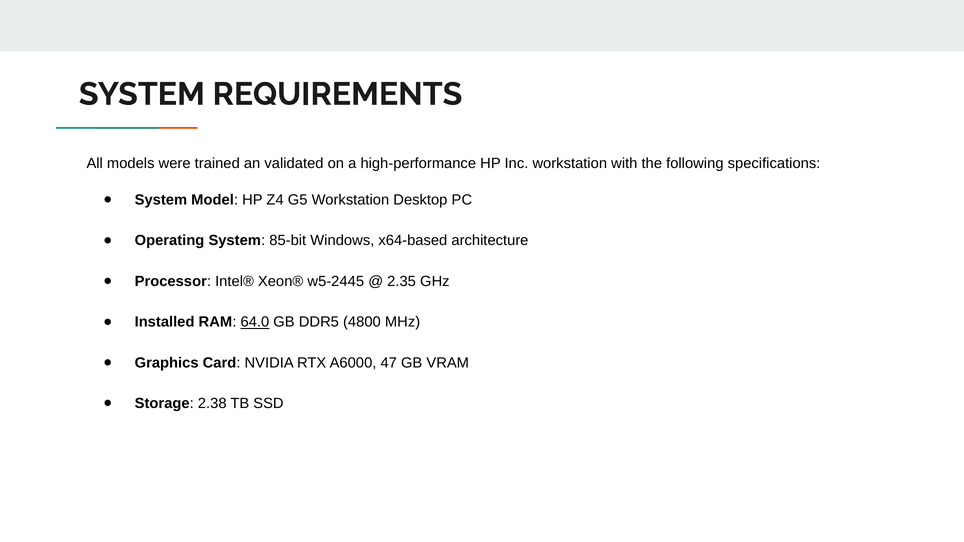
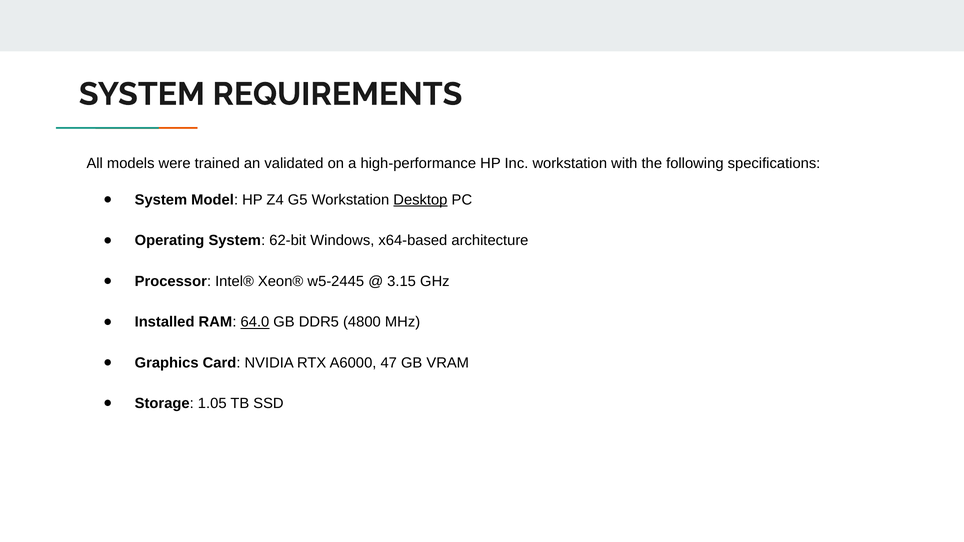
Desktop underline: none -> present (420, 200)
85-bit: 85-bit -> 62-bit (288, 241)
2.35: 2.35 -> 3.15 (402, 281)
2.38: 2.38 -> 1.05 (212, 404)
